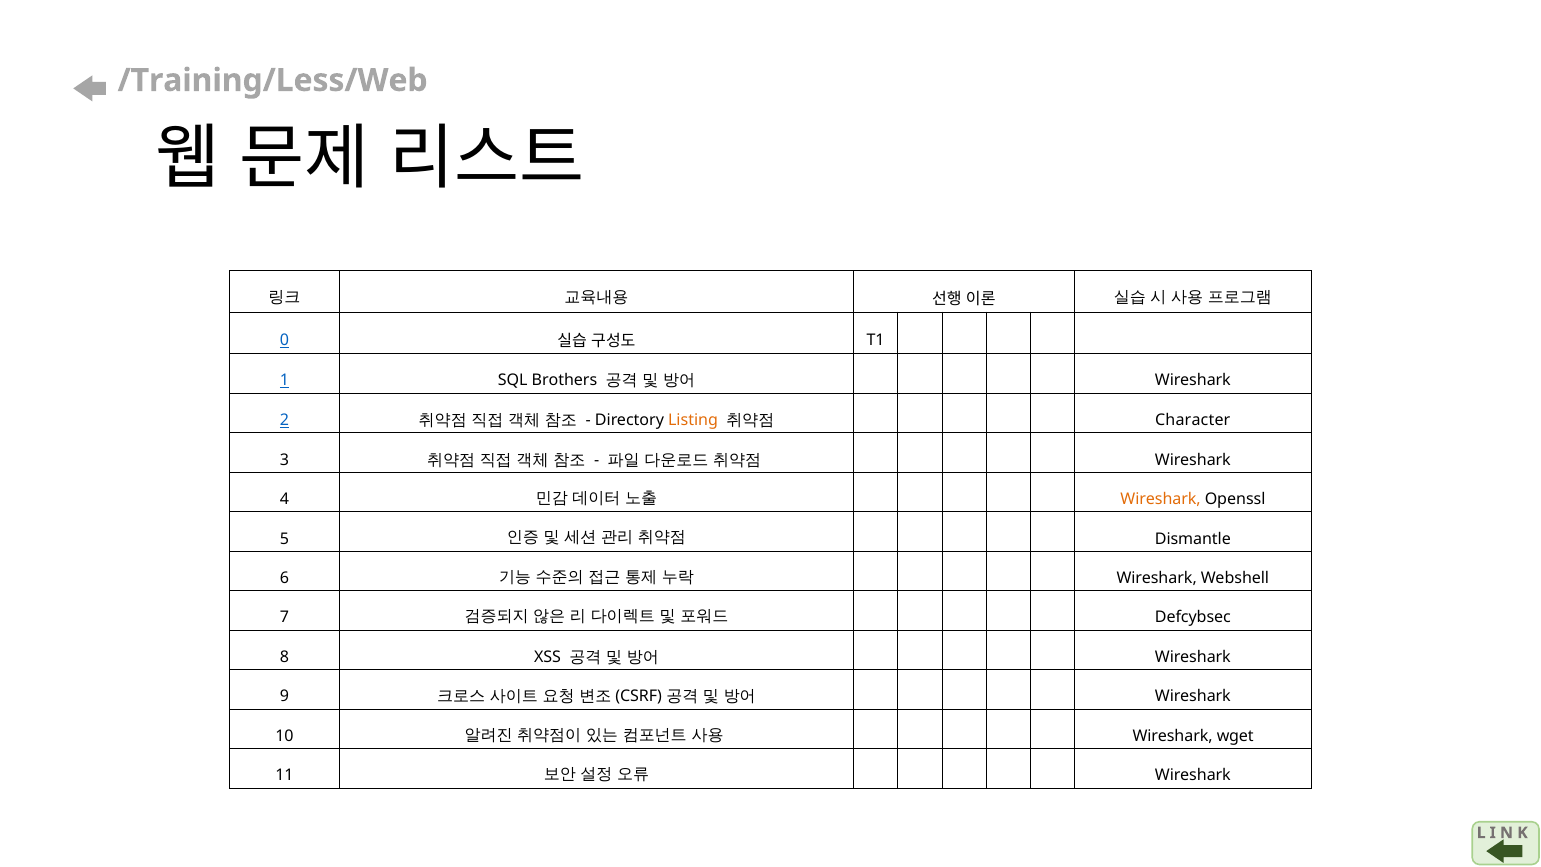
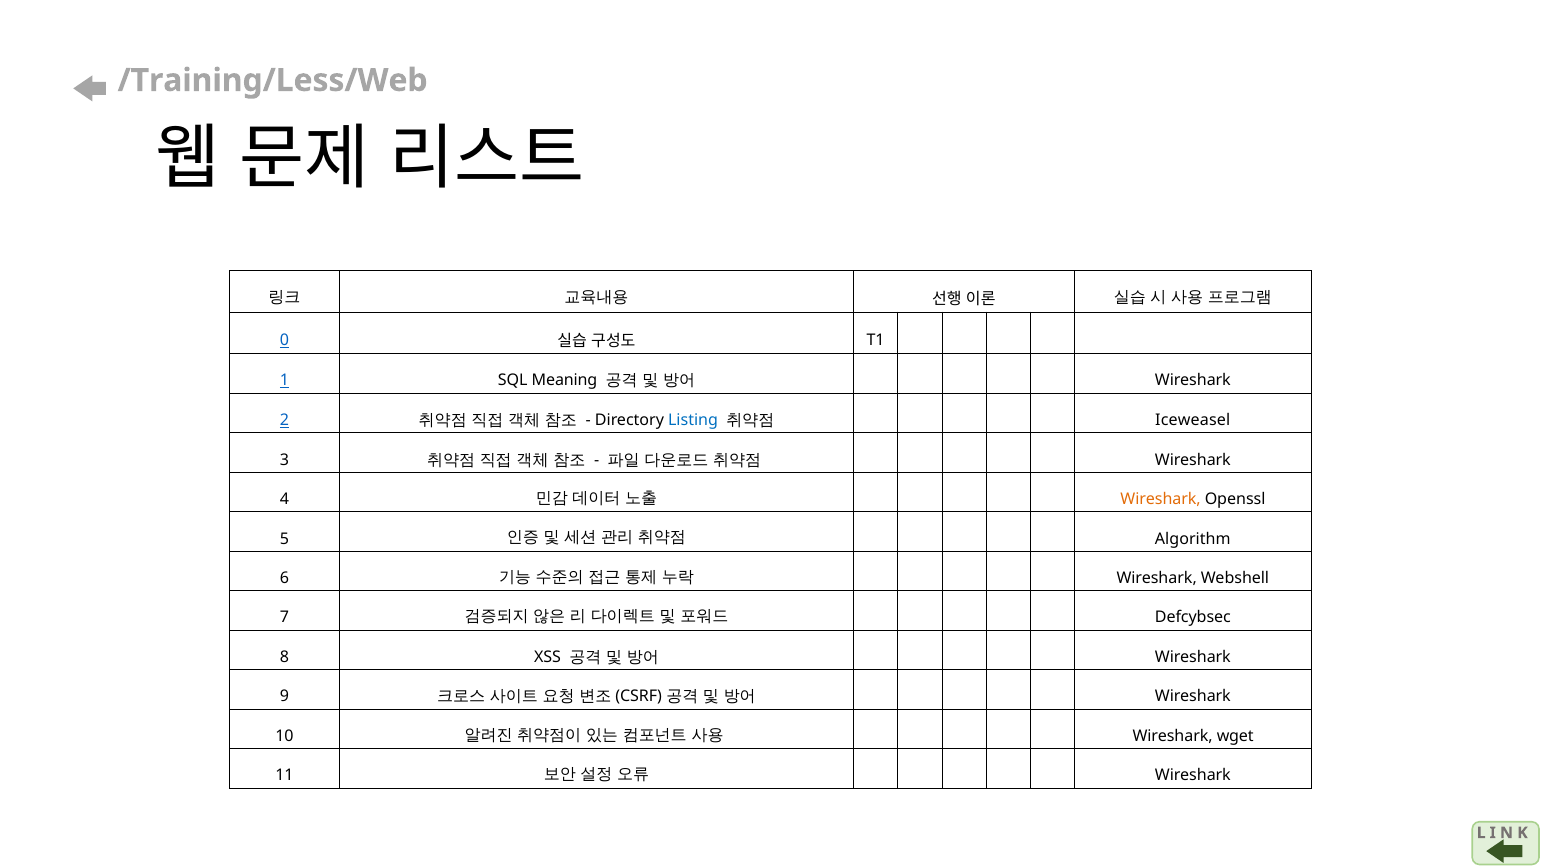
Brothers: Brothers -> Meaning (565, 380)
Listing colour: orange -> blue (693, 420)
Character: Character -> Iceweasel (1193, 420)
Dismantle: Dismantle -> Algorithm (1193, 539)
